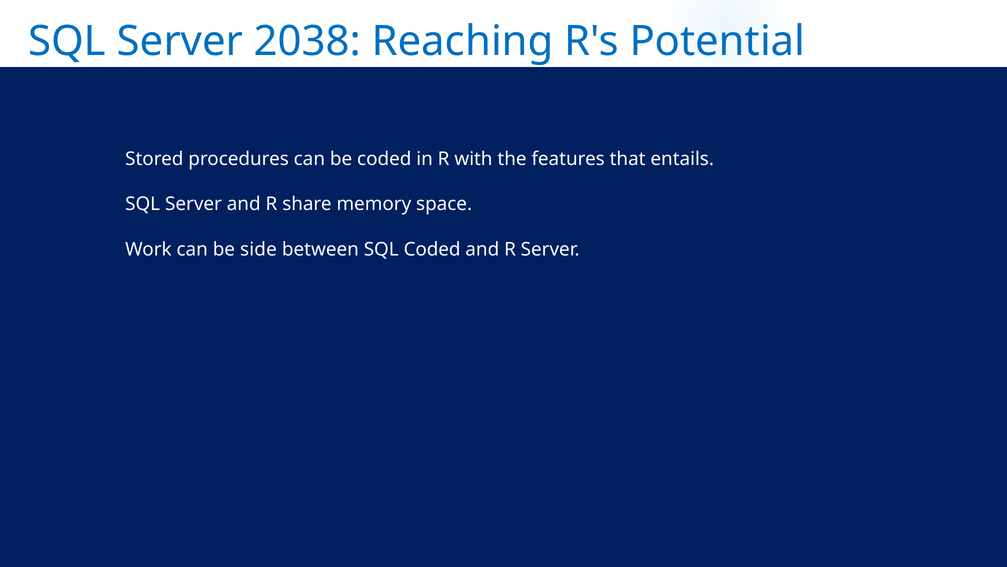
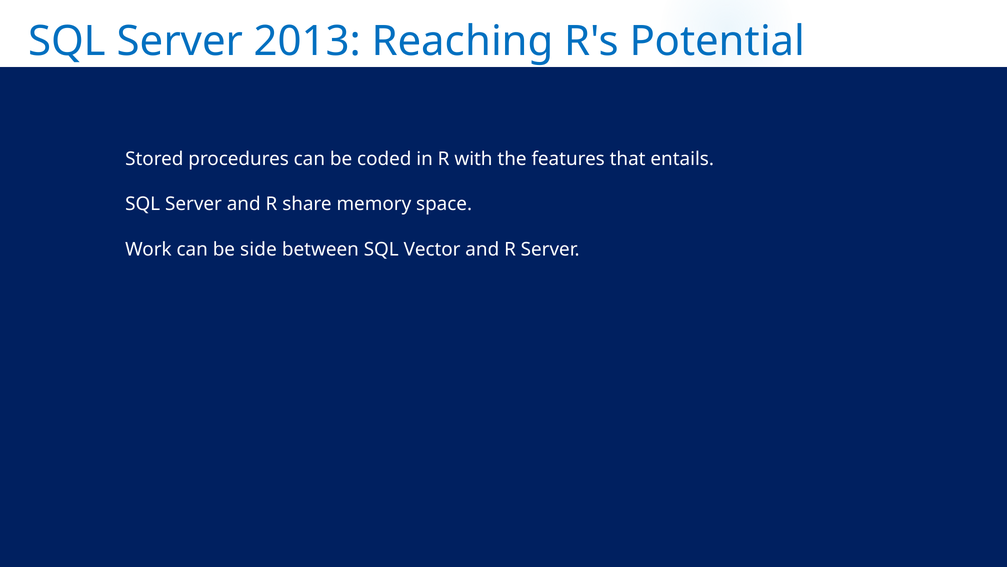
2038: 2038 -> 2013 (307, 41)
SQL Coded: Coded -> Vector (432, 249)
